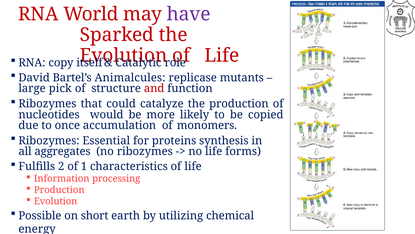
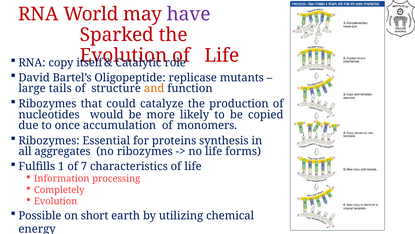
Animalcules: Animalcules -> Oligopeptide (130, 78)
pick: pick -> tails (60, 88)
and colour: red -> orange (154, 88)
2: 2 -> 1 (61, 166)
1: 1 -> 7 (84, 166)
Production: Production -> Completely (59, 190)
